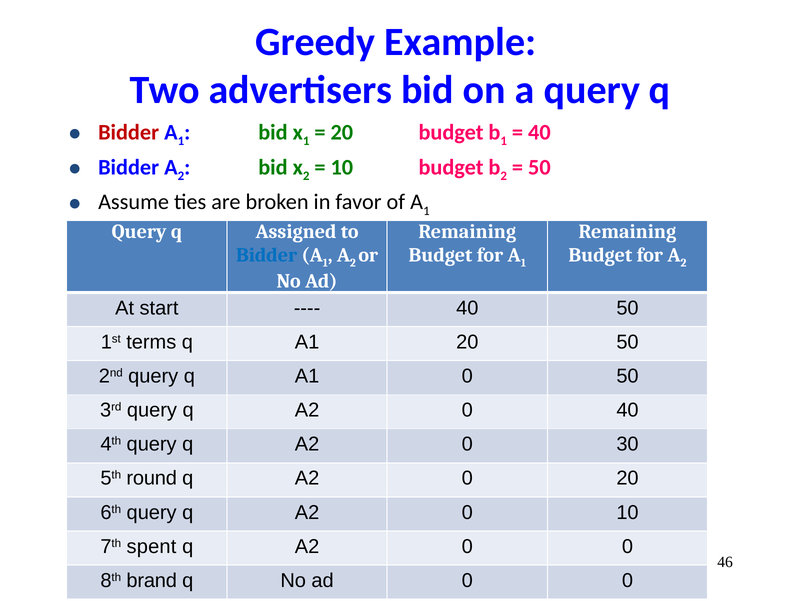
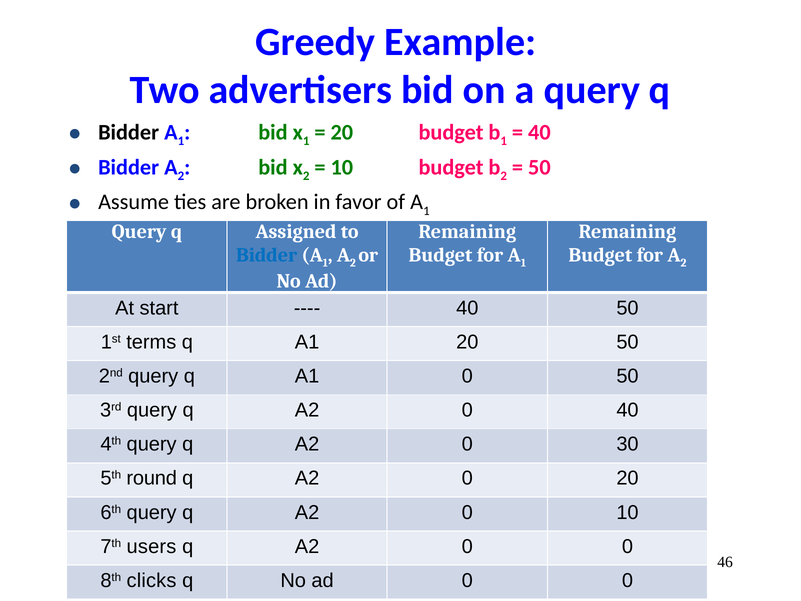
Bidder colour: red -> black (129, 132)
spent: spent -> users (151, 546)
brand: brand -> clicks (152, 580)
